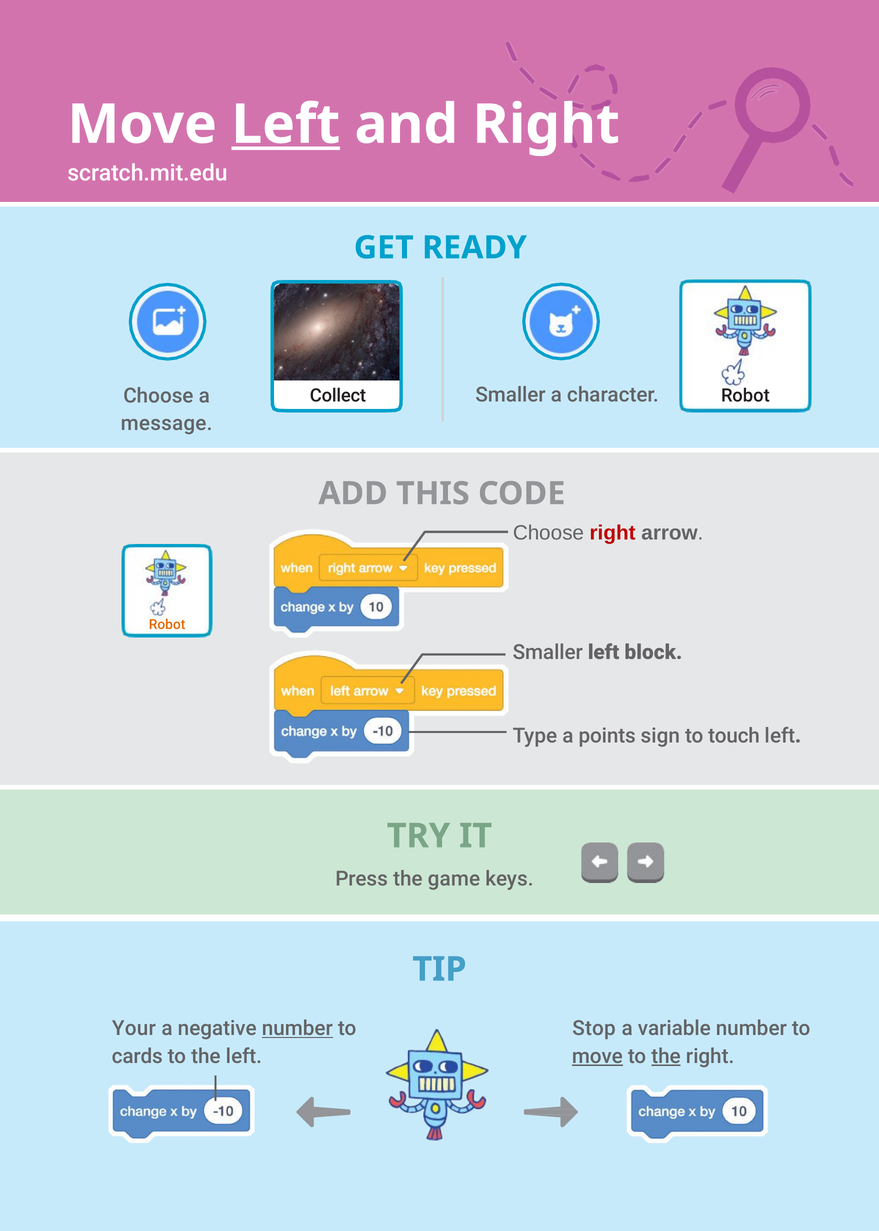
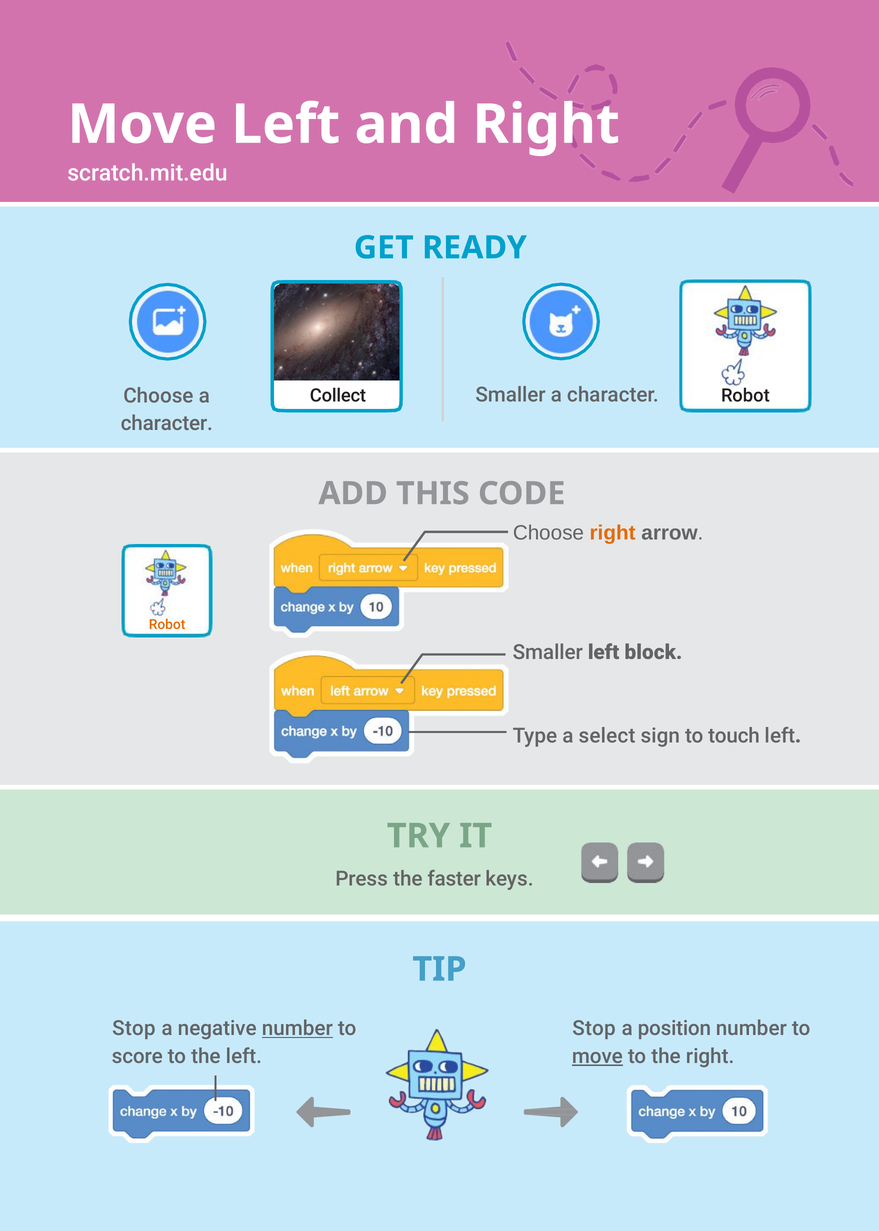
Left underline: present -> none (286, 125)
message: message -> character (167, 423)
right colour: red -> orange (613, 533)
points: points -> select (607, 736)
game: game -> faster (454, 879)
Your: Your -> Stop (134, 1028)
variable: variable -> position (674, 1028)
cards: cards -> score (137, 1056)
the underline: present -> none (666, 1056)
